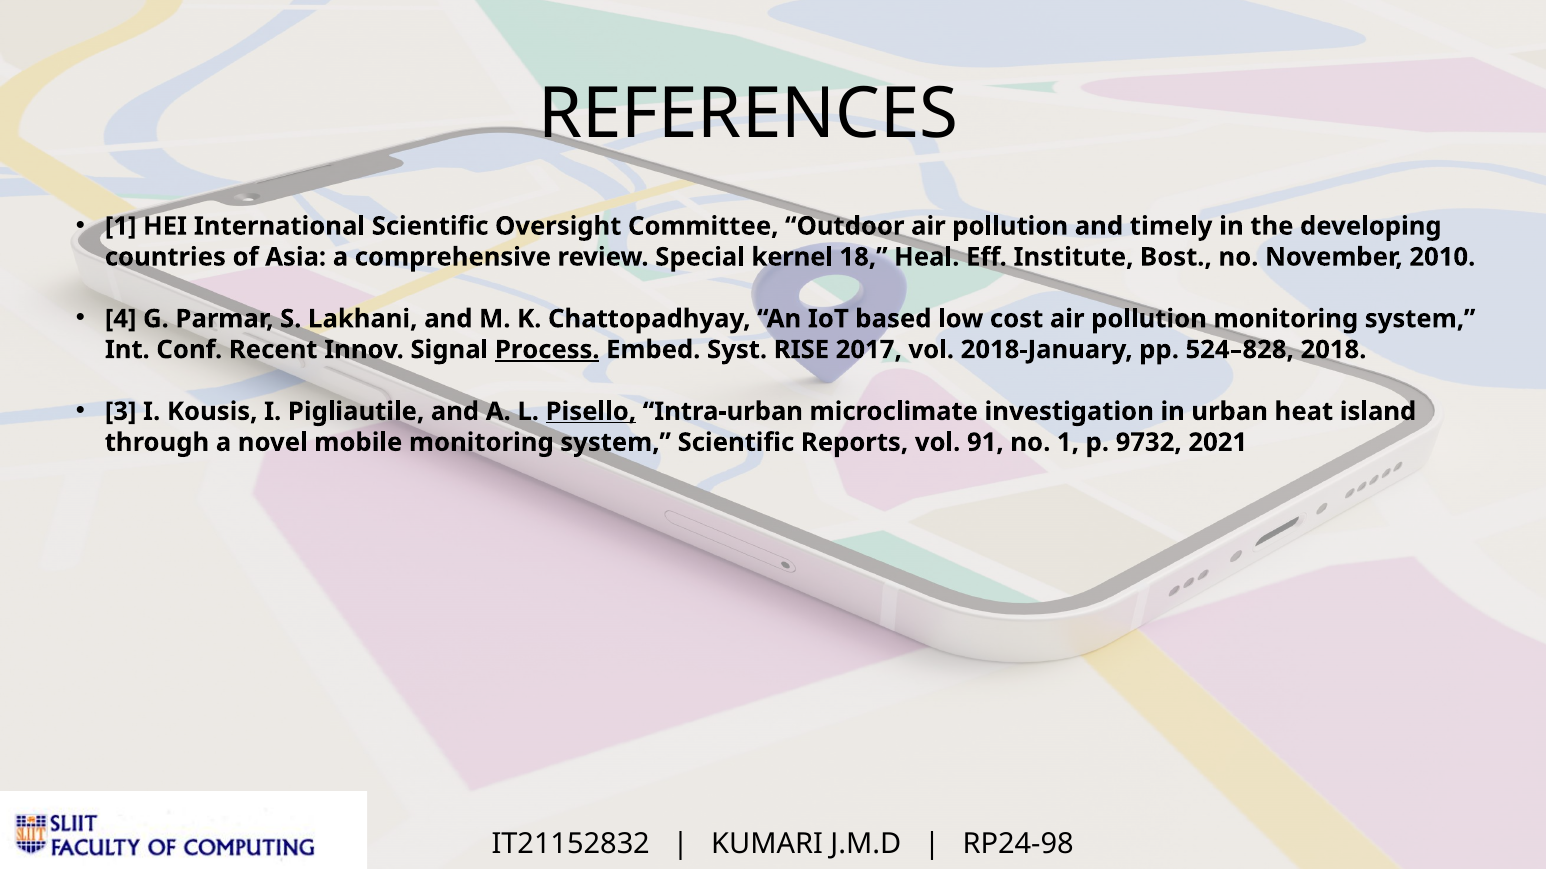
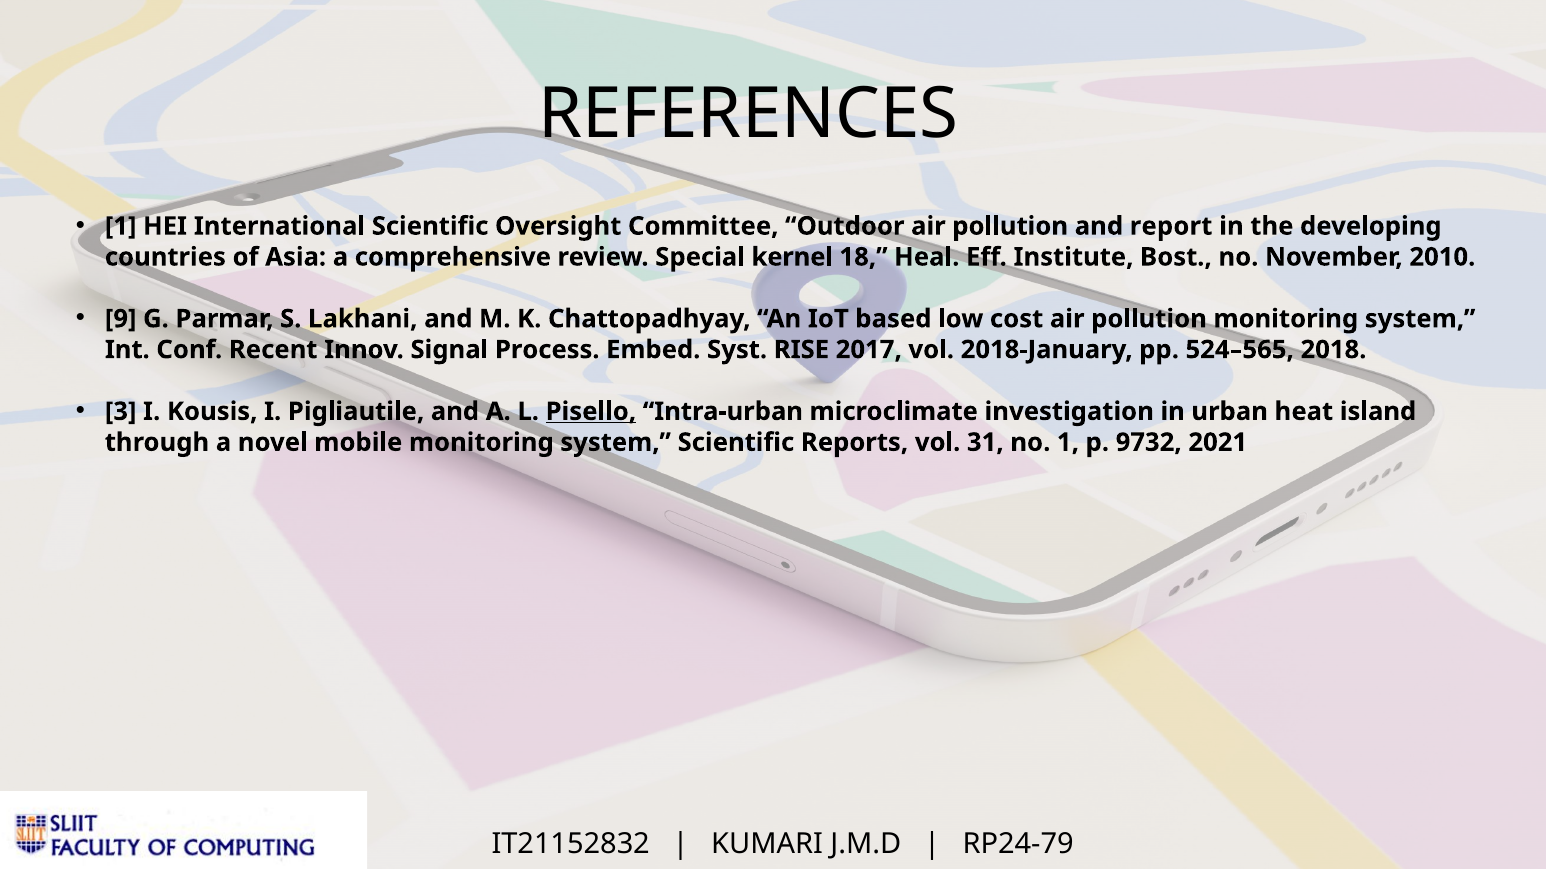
timely: timely -> report (1171, 226)
4: 4 -> 9 (121, 319)
Process underline: present -> none (547, 350)
524–828: 524–828 -> 524–565 (1240, 350)
91: 91 -> 31 (985, 443)
RP24-98: RP24-98 -> RP24-79 (1018, 845)
